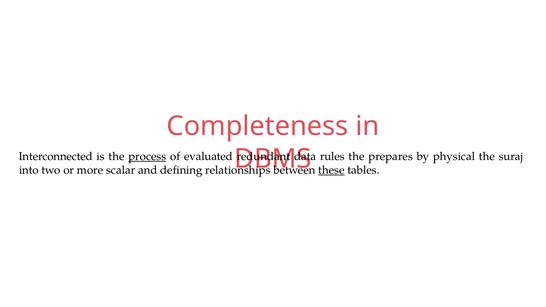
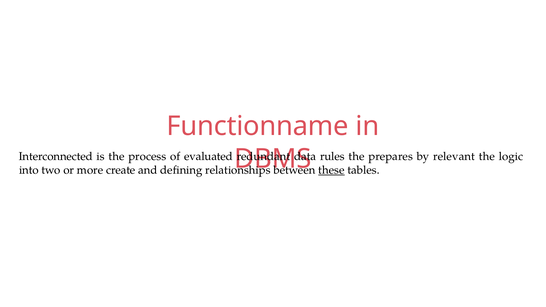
Completeness: Completeness -> Functionname (258, 126)
process underline: present -> none (147, 156)
physical: physical -> relevant (454, 156)
suraj: suraj -> logic (511, 156)
scalar: scalar -> create (121, 170)
